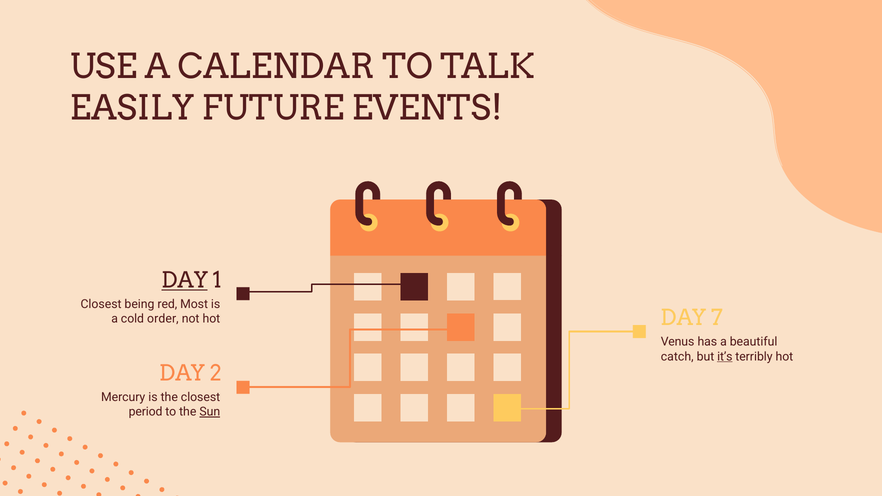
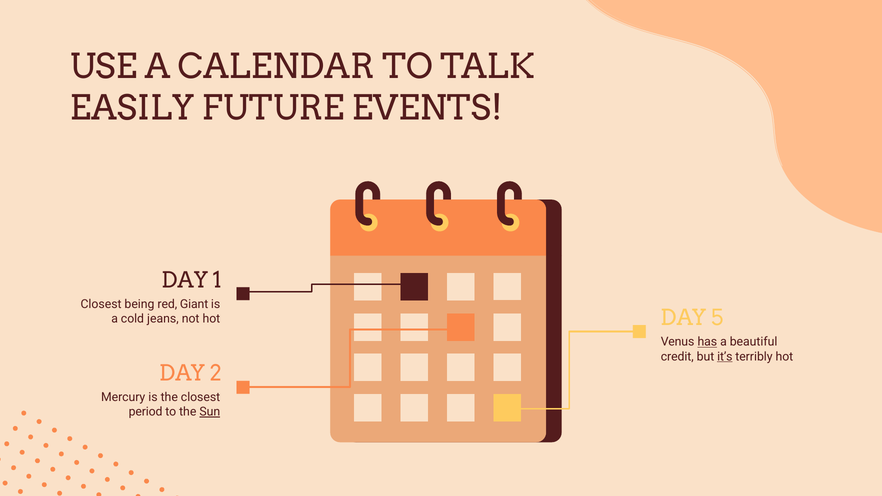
DAY underline: present -> none (185, 281)
Most: Most -> Giant (194, 304)
7: 7 -> 5 (717, 318)
order: order -> jeans (163, 319)
has underline: none -> present (707, 342)
catch: catch -> credit (677, 357)
